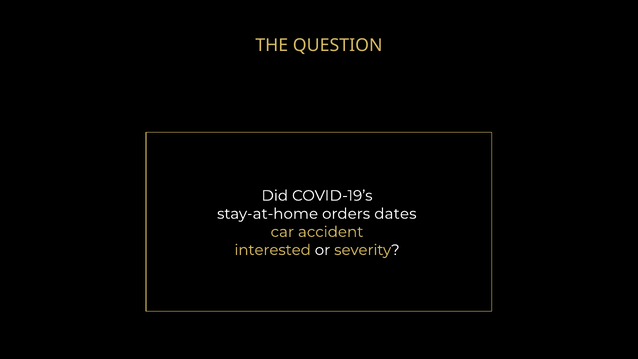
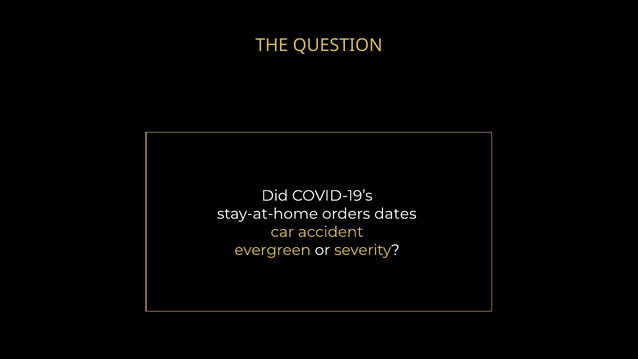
interested: interested -> evergreen (273, 250)
